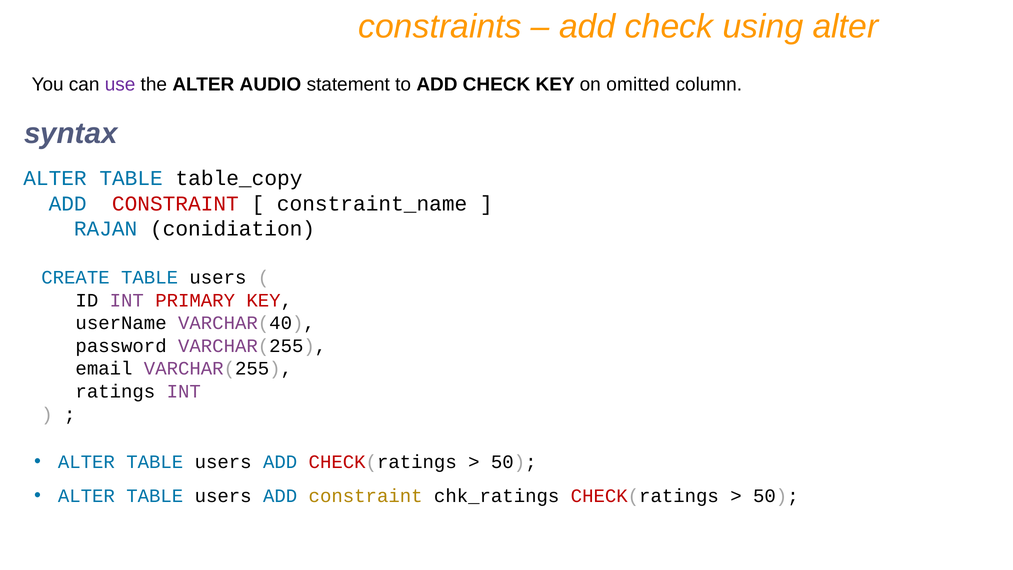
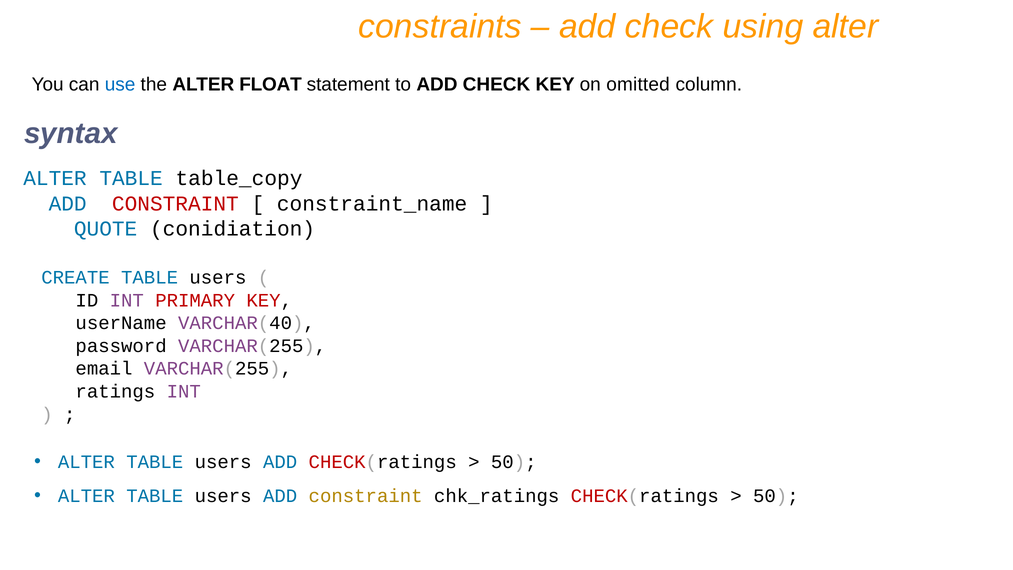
use colour: purple -> blue (120, 84)
AUDIO: AUDIO -> FLOAT (271, 84)
RAJAN: RAJAN -> QUOTE (106, 229)
